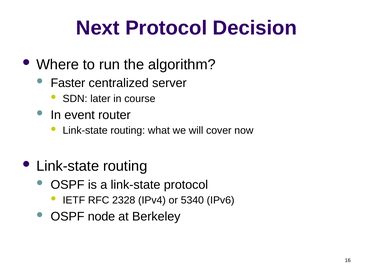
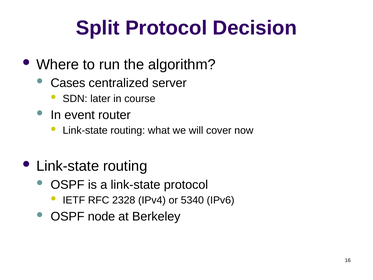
Next: Next -> Split (98, 28)
Faster: Faster -> Cases (68, 83)
